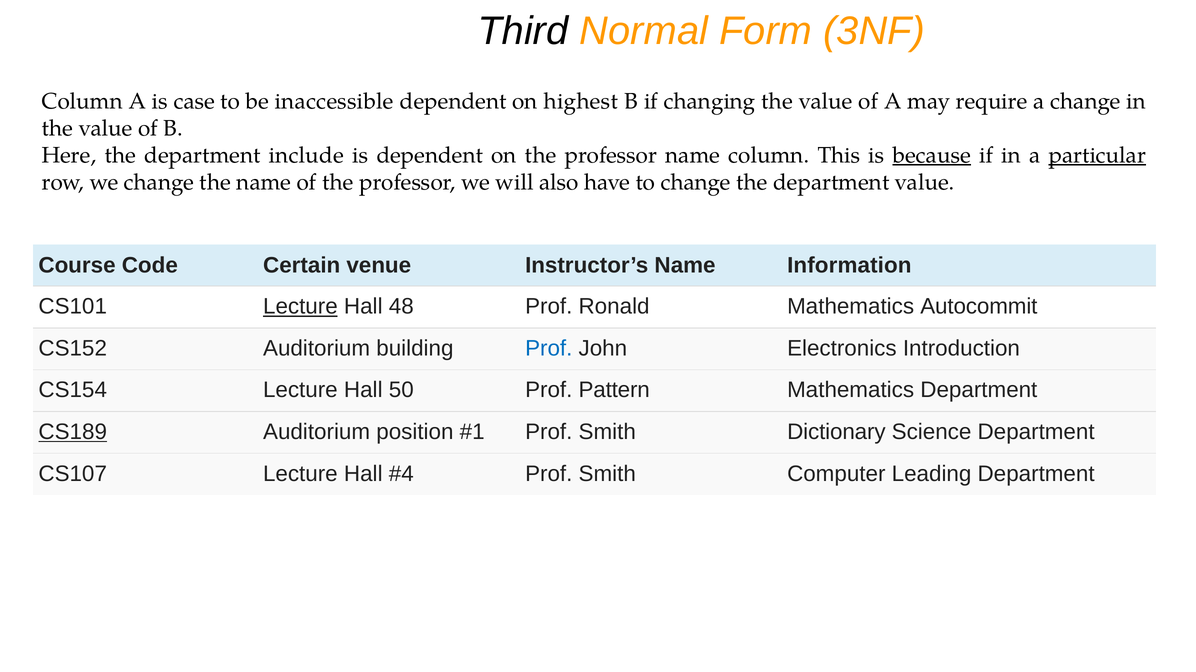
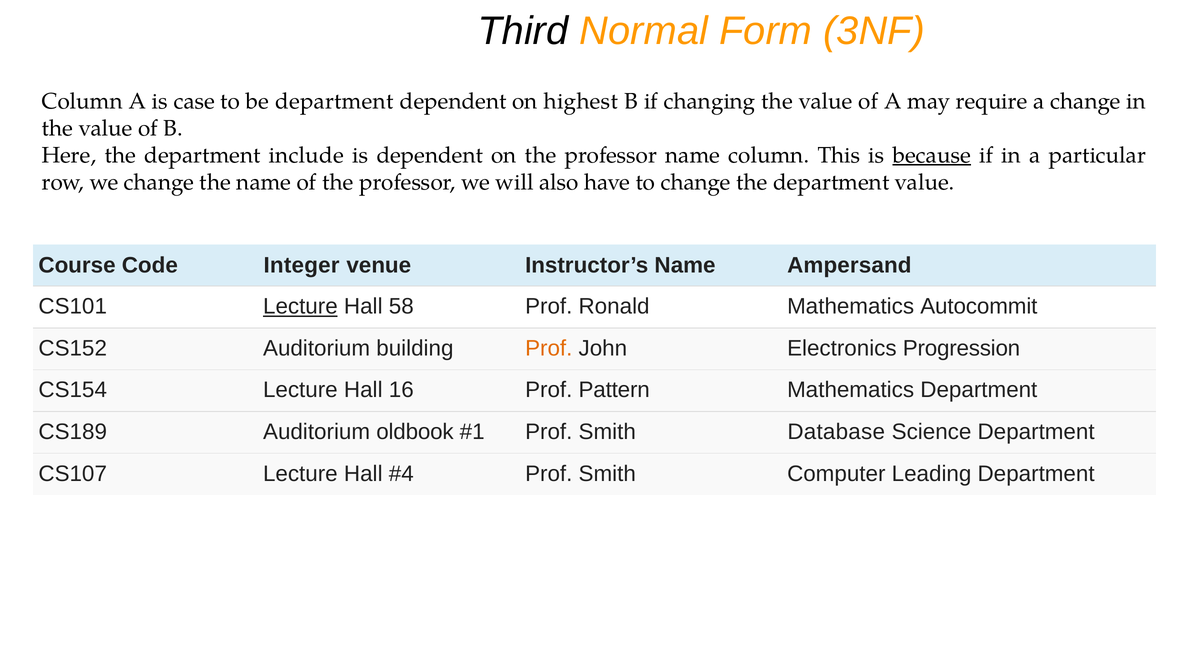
be inaccessible: inaccessible -> department (334, 102)
particular underline: present -> none (1097, 155)
Certain: Certain -> Integer (302, 266)
Information: Information -> Ampersand (849, 266)
48: 48 -> 58 (401, 307)
Prof colour: blue -> orange (549, 349)
Introduction: Introduction -> Progression (962, 349)
50: 50 -> 16 (401, 390)
CS189 underline: present -> none (73, 432)
position: position -> oldbook (415, 432)
Dictionary: Dictionary -> Database (836, 432)
